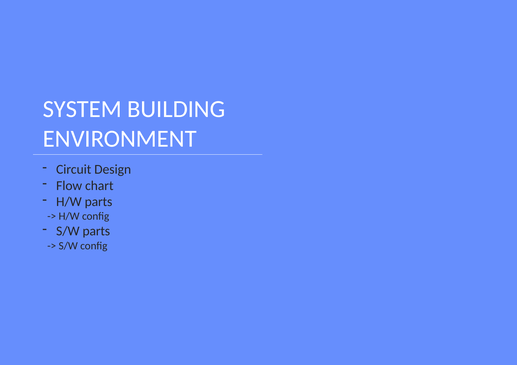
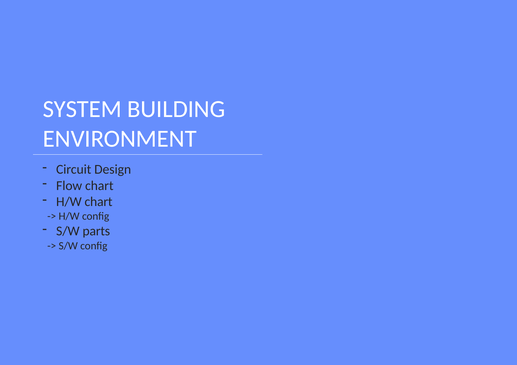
H/W parts: parts -> chart (99, 202)
